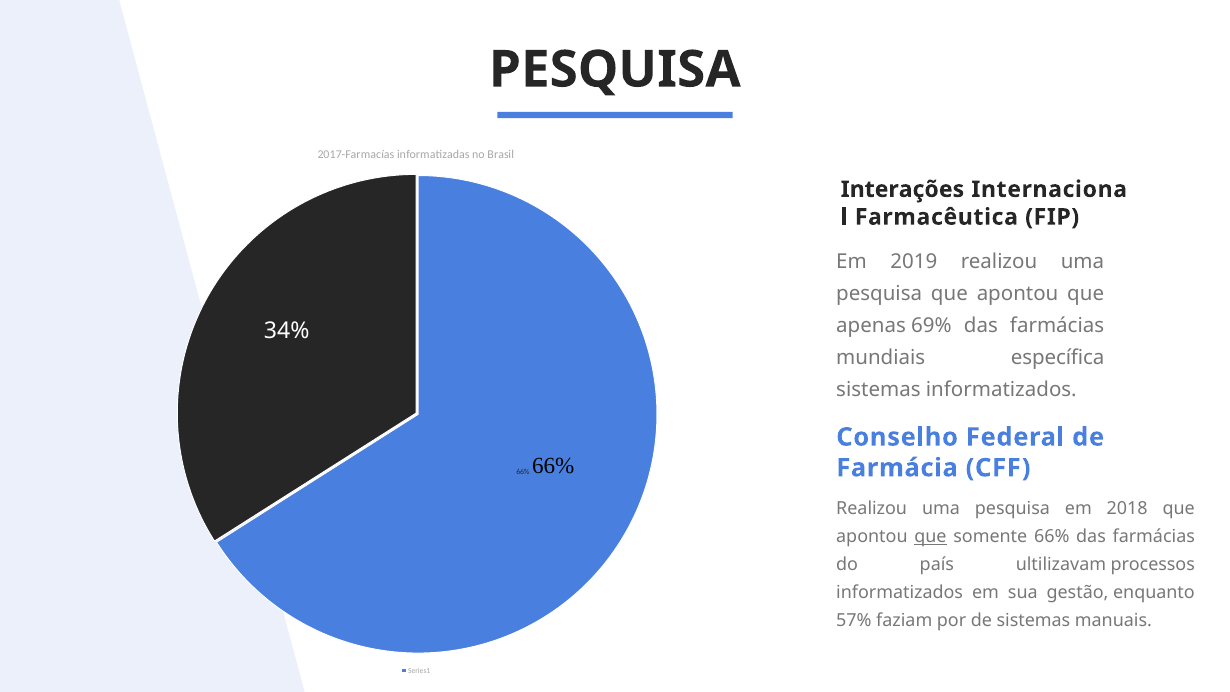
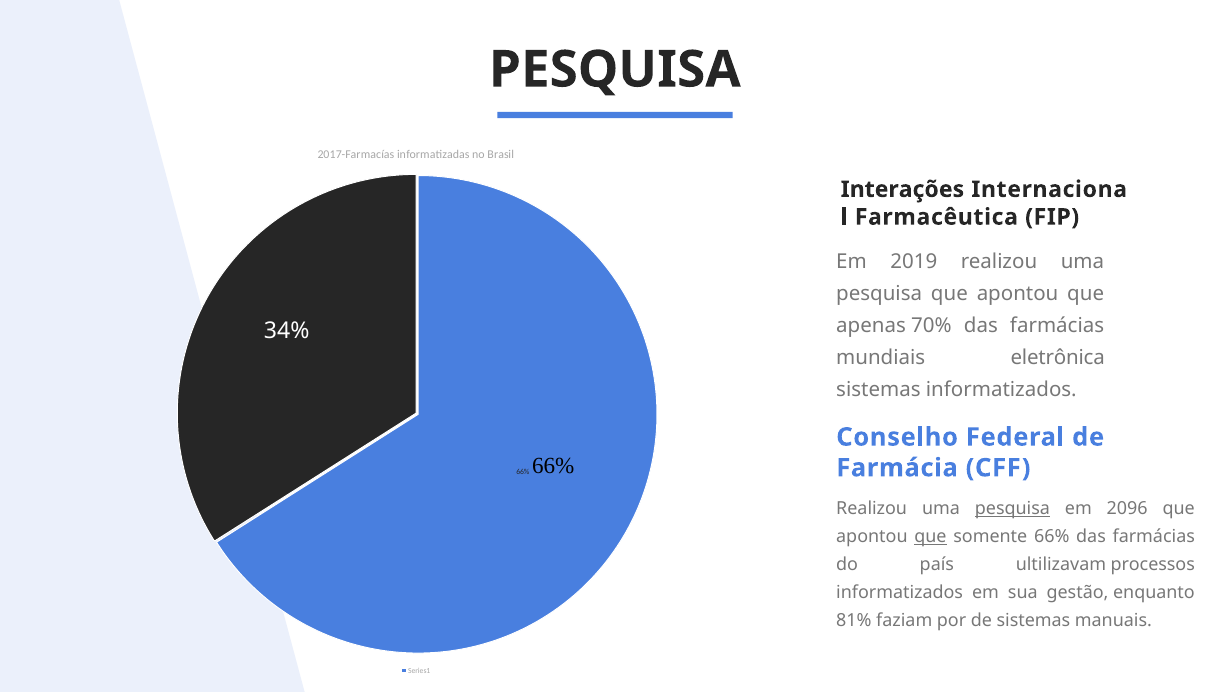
69%: 69% -> 70% (931, 326)
específica: específica -> eletrônica (1058, 358)
pesquisa underline: none -> present (1012, 509)
2018: 2018 -> 2096 (1127, 509)
57%: 57% -> 81% (854, 621)
